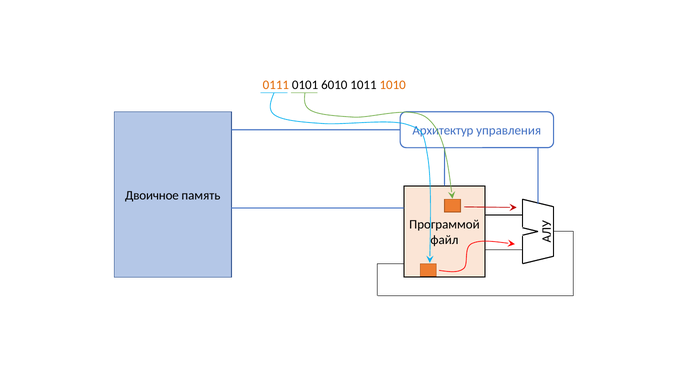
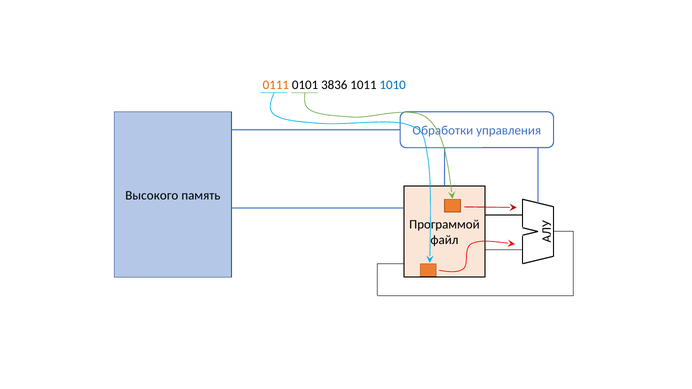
6010: 6010 -> 3836 (334, 85)
1010 colour: orange -> blue (393, 85)
Архитектур: Архитектур -> Обработки (443, 131)
Двоичное: Двоичное -> Высокого (152, 196)
